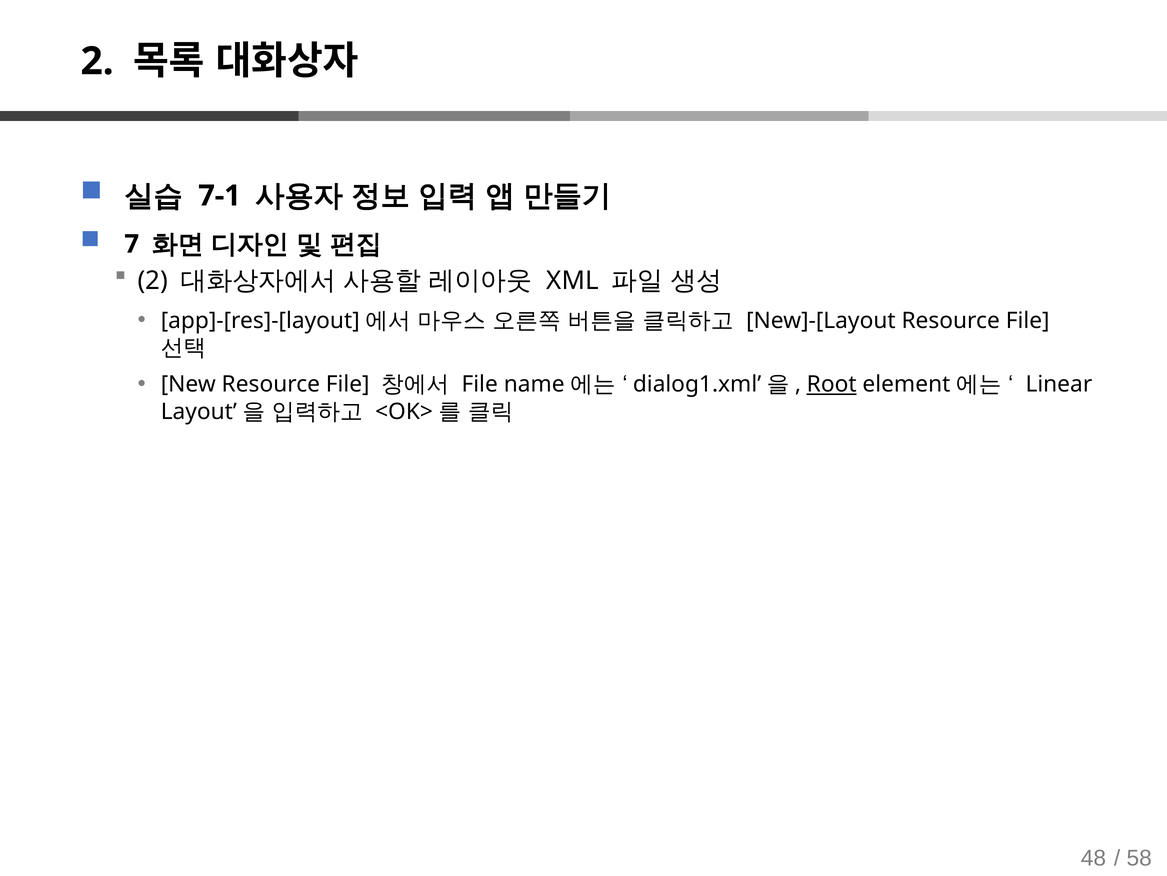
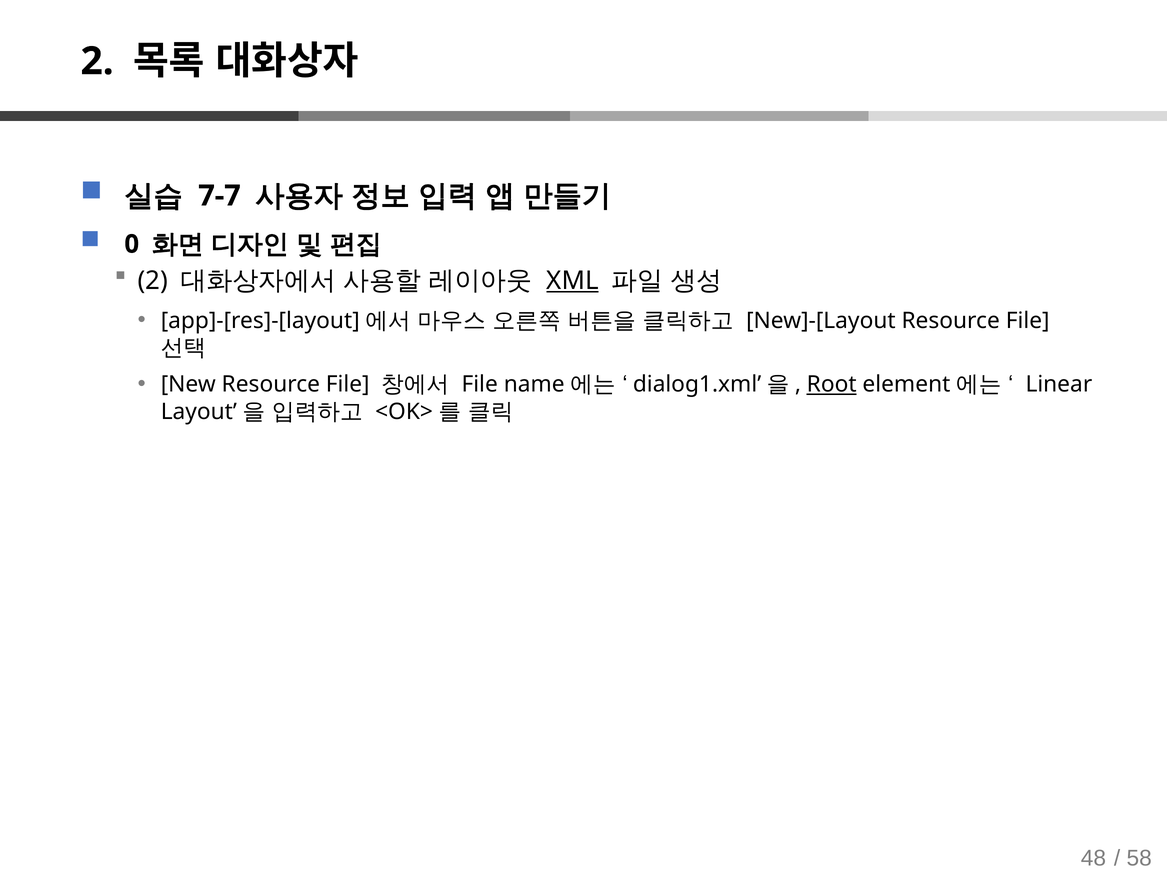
7-1: 7-1 -> 7-7 (220, 196)
7: 7 -> 0 (132, 244)
XML underline: none -> present (573, 280)
